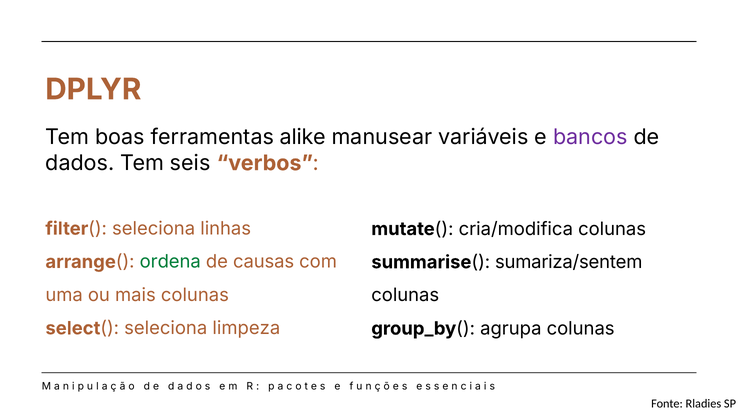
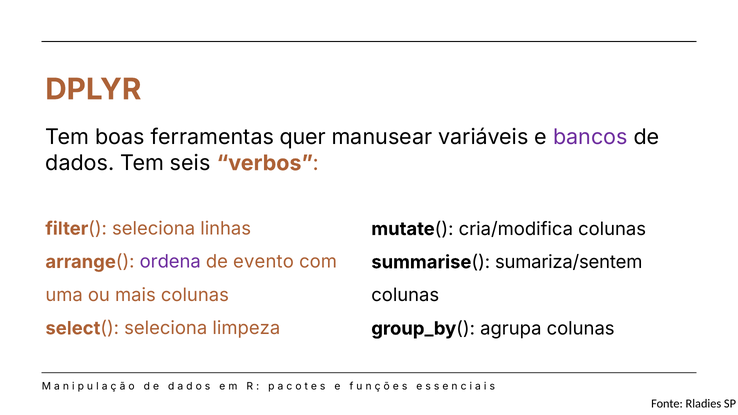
alike: alike -> quer (303, 137)
ordena colour: green -> purple (170, 262)
causas: causas -> evento (263, 262)
